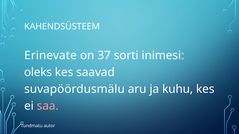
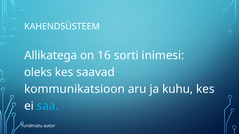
Erinevate: Erinevate -> Allikatega (51, 56)
37: 37 -> 16 (104, 56)
suvapöördusmälu: suvapöördusmälu -> kommunikatsioon (74, 89)
saa colour: pink -> light blue (48, 106)
